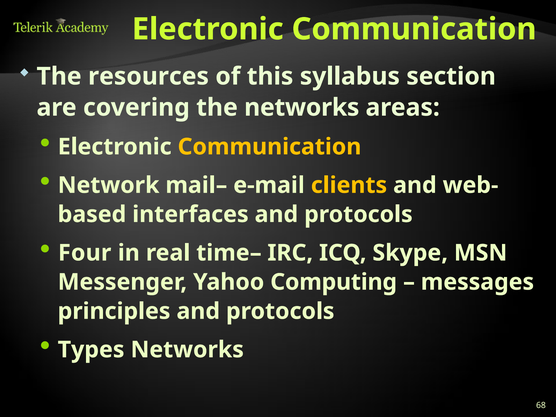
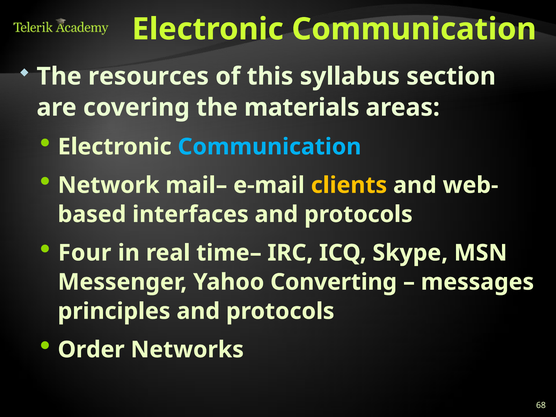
the networks: networks -> materials (302, 107)
Communication colour: yellow -> light blue (269, 147)
Computing: Computing -> Converting (334, 282)
Types: Types -> Order (91, 350)
